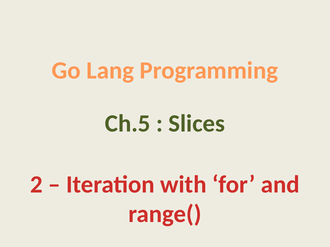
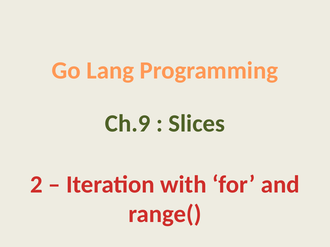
Ch.5: Ch.5 -> Ch.9 (128, 124)
